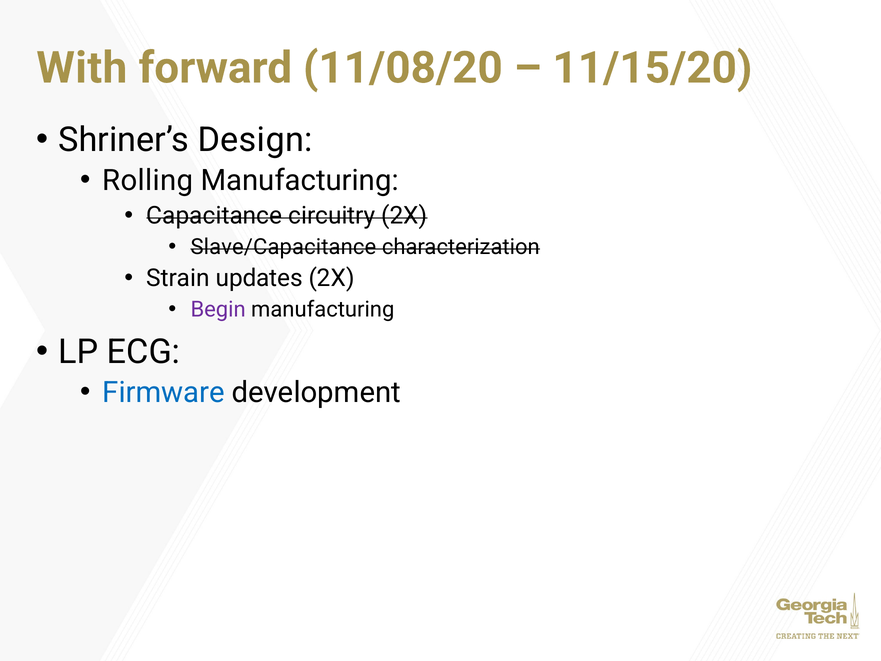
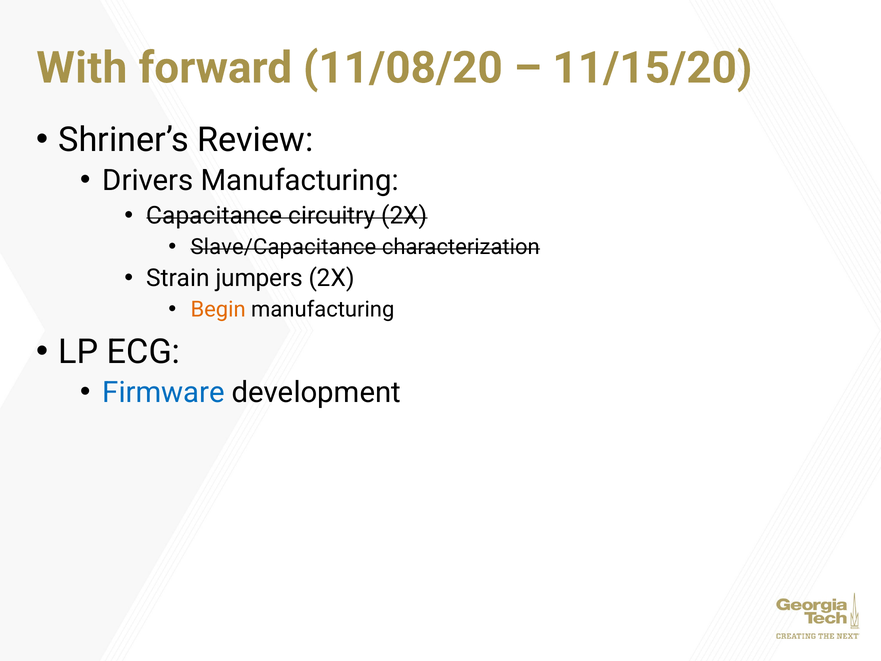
Design: Design -> Review (255, 140)
Rolling: Rolling -> Drivers (148, 180)
updates: updates -> jumpers (259, 278)
Begin colour: purple -> orange (218, 309)
